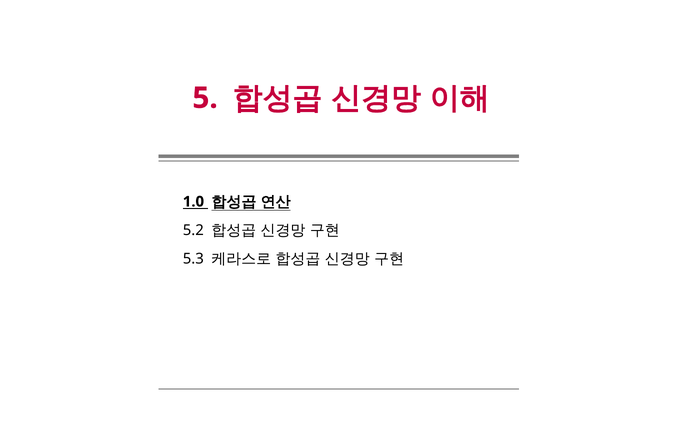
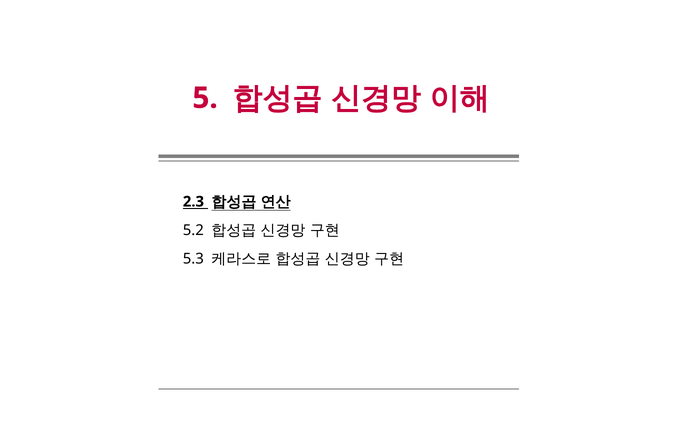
1.0: 1.0 -> 2.3 (193, 202)
